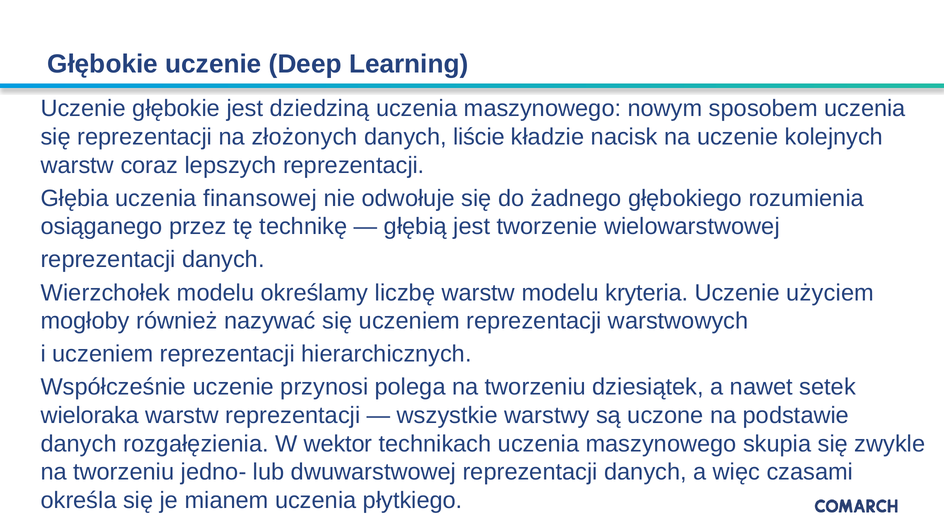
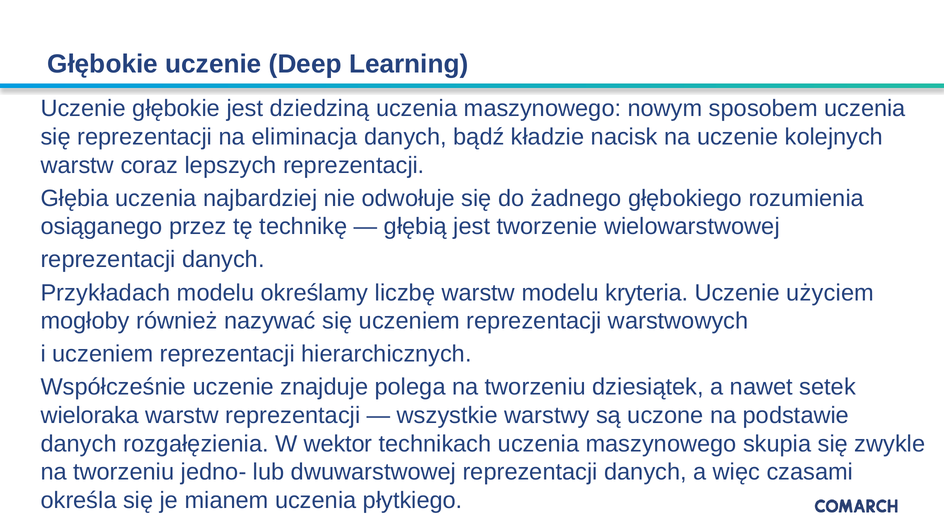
złożonych: złożonych -> eliminacja (305, 137)
liście: liście -> bądź (479, 137)
finansowej: finansowej -> najbardziej (260, 198)
Wierzchołek: Wierzchołek -> Przykładach (105, 293)
przynosi: przynosi -> znajduje (324, 387)
